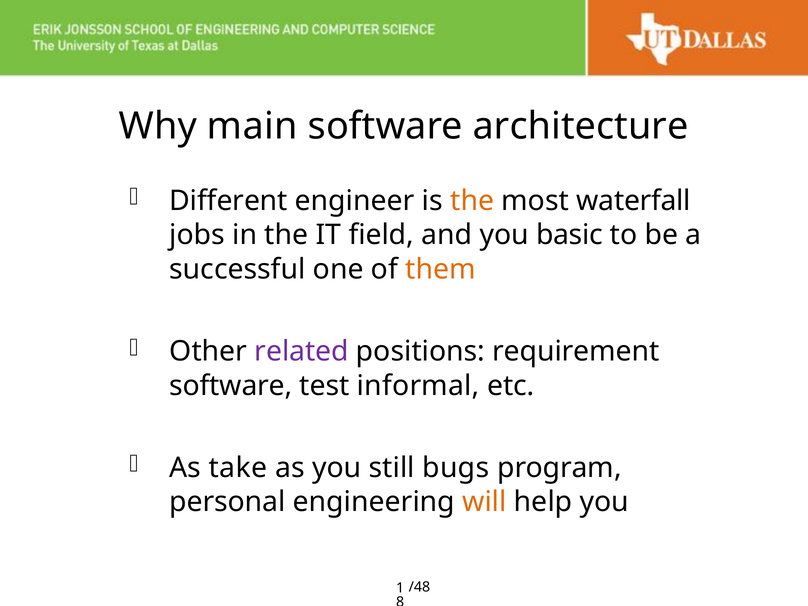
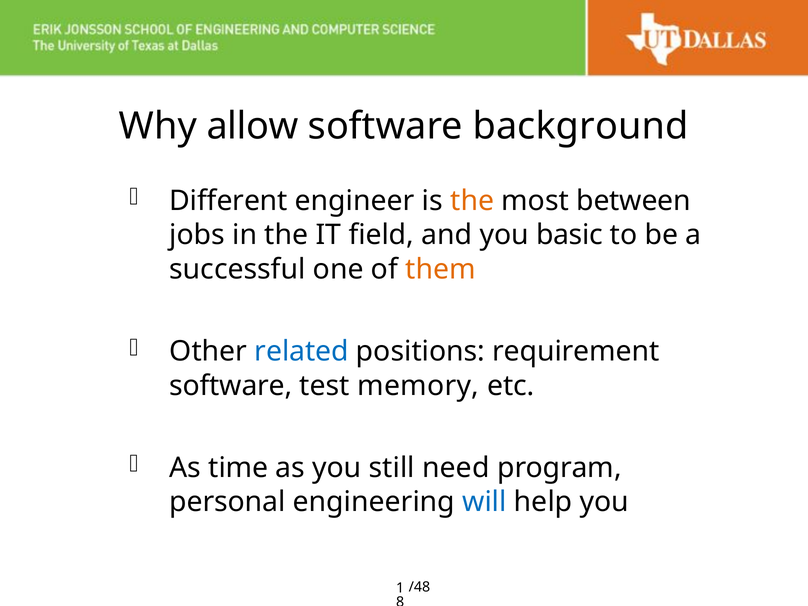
main: main -> allow (253, 126)
architecture: architecture -> background (581, 126)
waterfall: waterfall -> between (634, 201)
related colour: purple -> blue (302, 352)
informal: informal -> memory (418, 386)
take: take -> time (238, 468)
bugs: bugs -> need (456, 468)
will colour: orange -> blue (484, 502)
